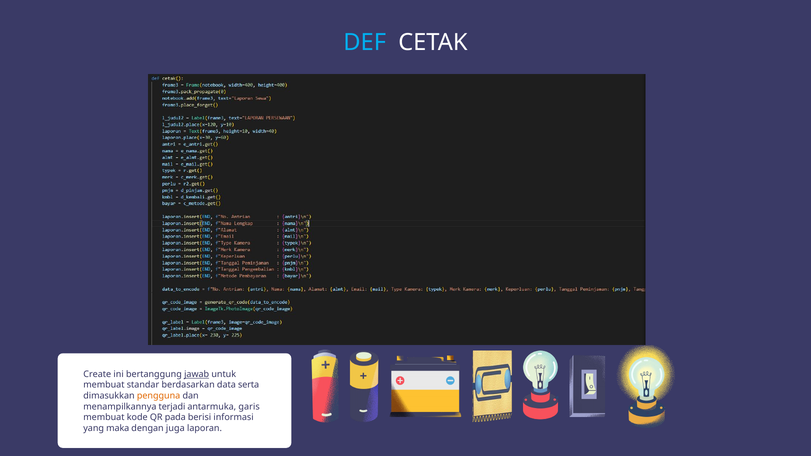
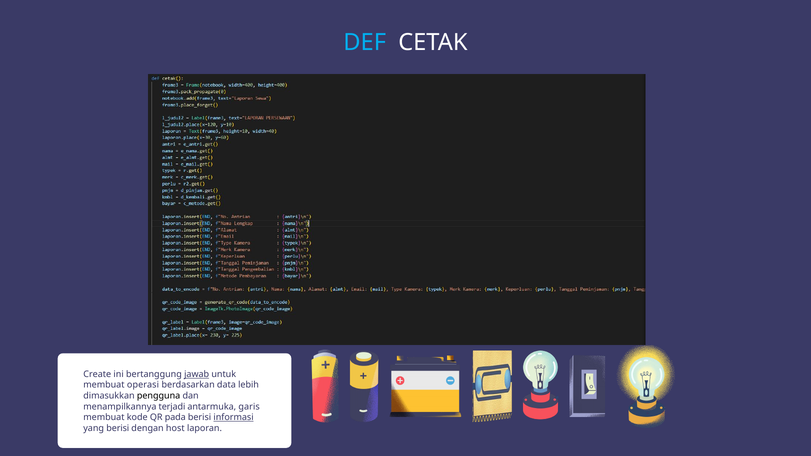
standar: standar -> operasi (143, 385)
serta: serta -> lebih (249, 385)
pengguna colour: orange -> black (159, 396)
informasi underline: none -> present (234, 418)
yang maka: maka -> berisi (118, 428)
juga: juga -> host (175, 428)
